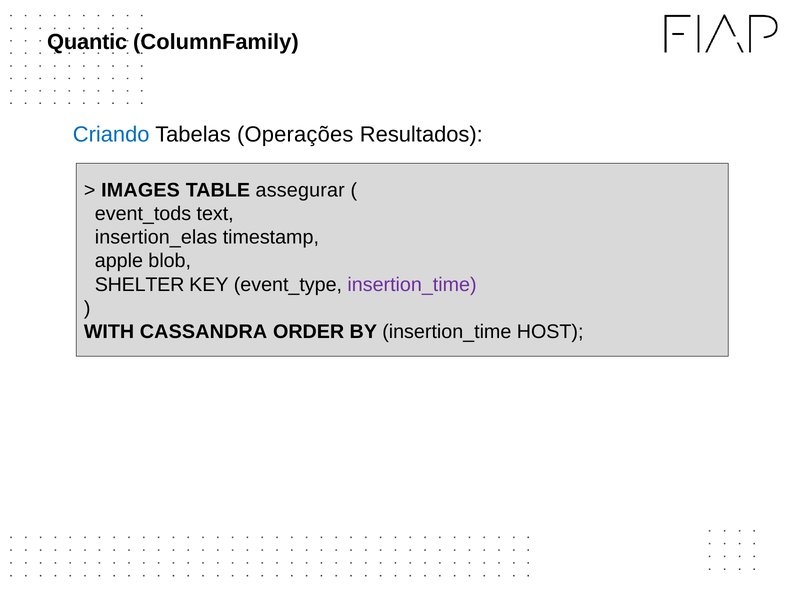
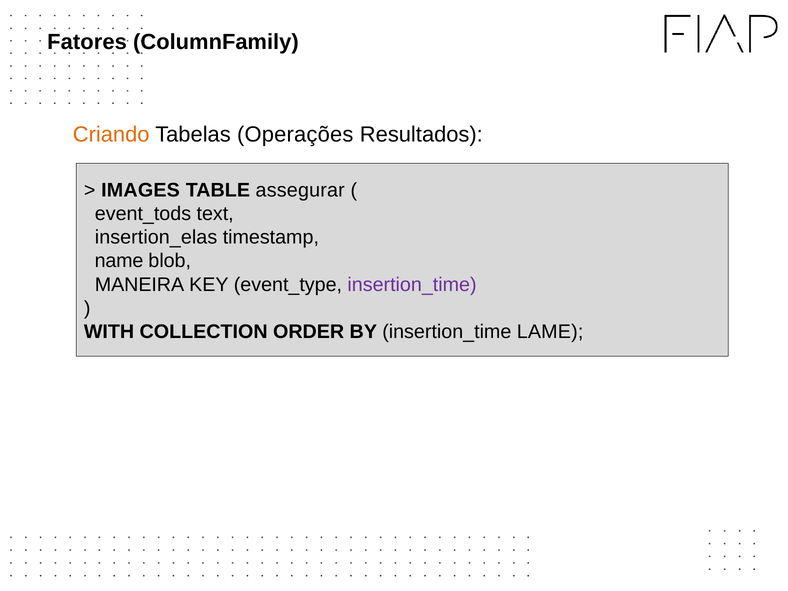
Quantic: Quantic -> Fatores (87, 42)
Criando colour: blue -> orange (111, 134)
apple: apple -> name (119, 261)
SHELTER: SHELTER -> MANEIRA (139, 285)
CASSANDRA: CASSANDRA -> COLLECTION (204, 332)
HOST: HOST -> LAME (550, 332)
